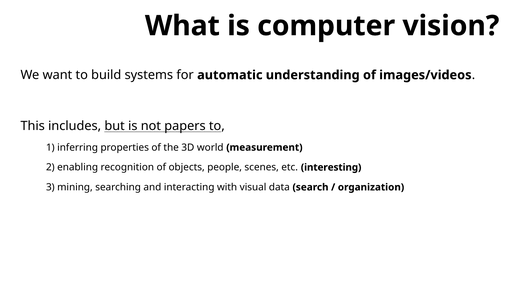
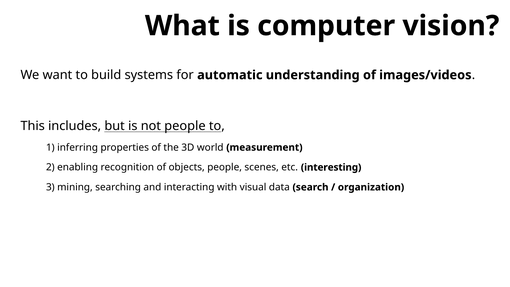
not papers: papers -> people (185, 126)
